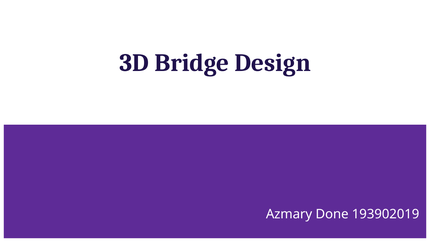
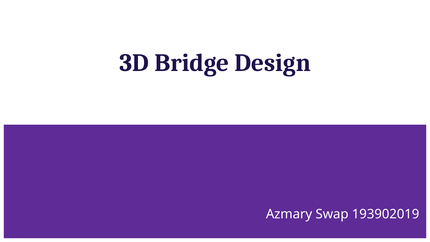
Done: Done -> Swap (332, 214)
